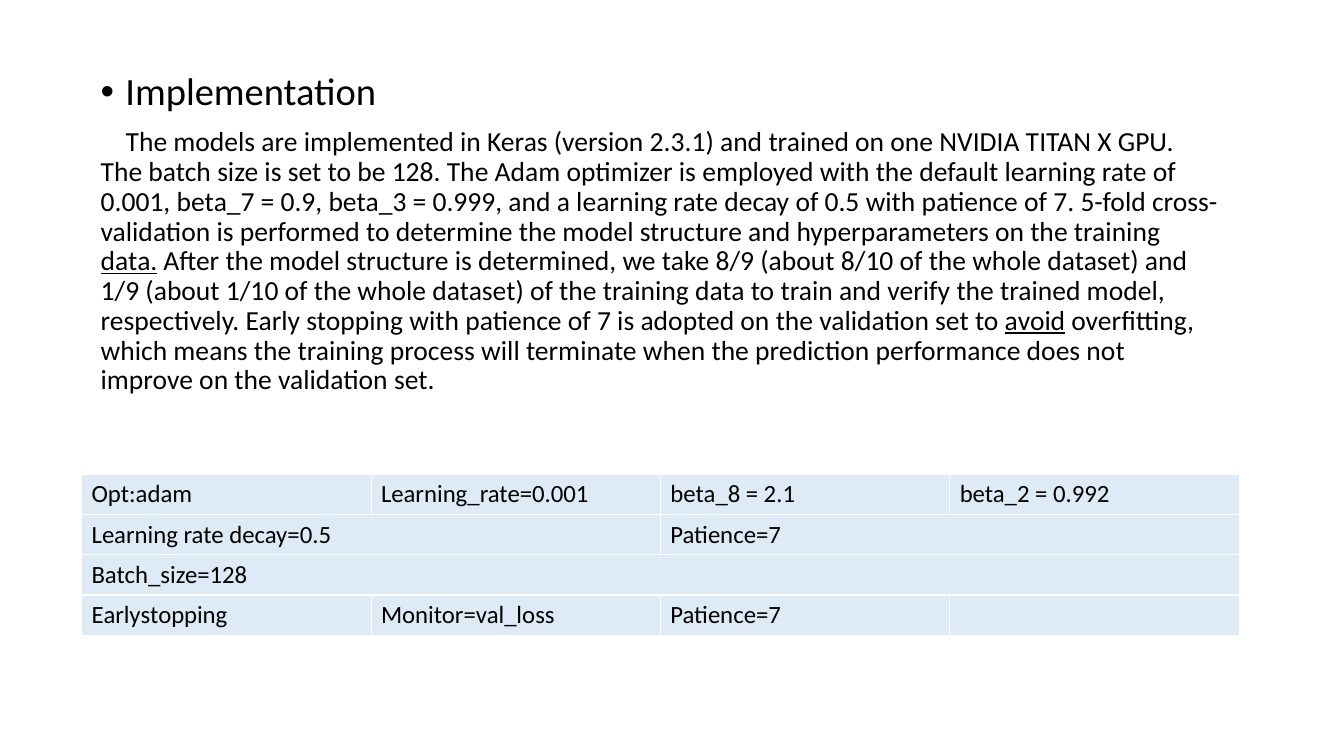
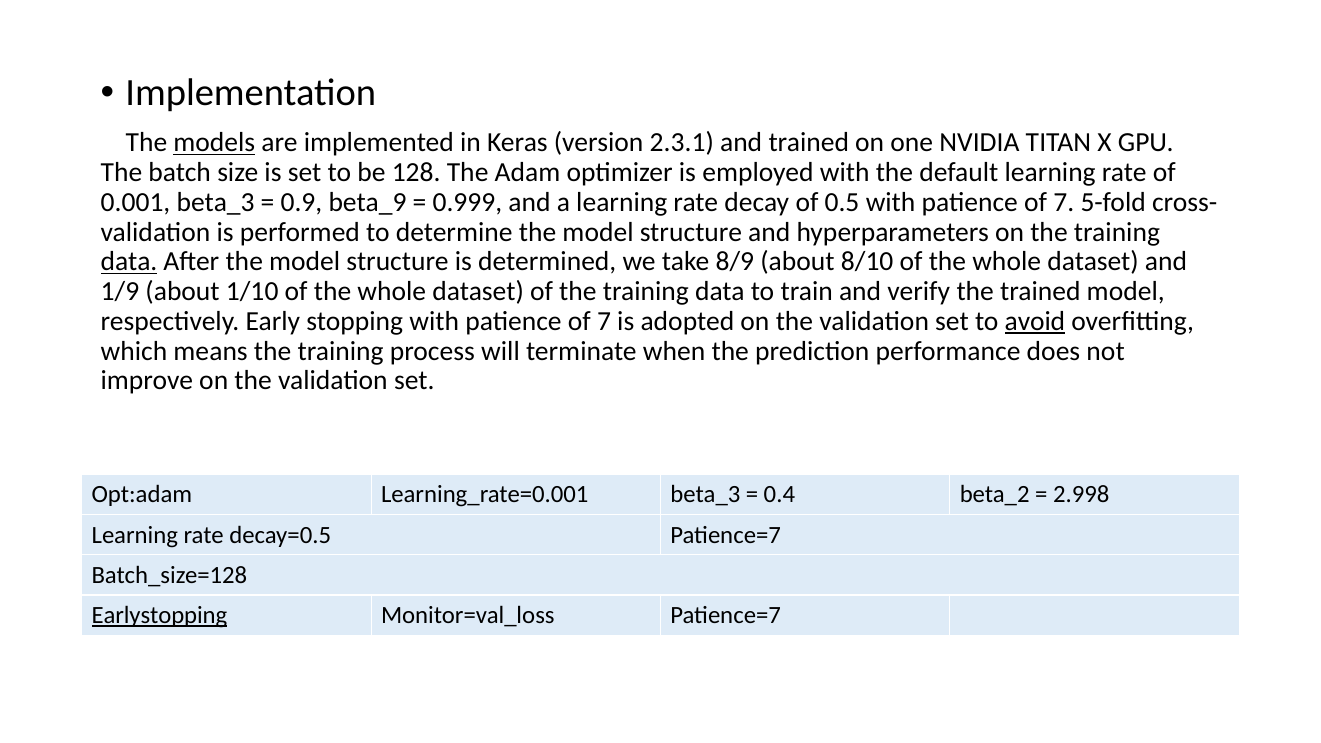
models underline: none -> present (214, 143)
0.001 beta_7: beta_7 -> beta_3 (216, 202)
beta_3: beta_3 -> beta_9 (368, 202)
beta_8: beta_8 -> beta_3 (705, 495)
2.1: 2.1 -> 0.4 (779, 495)
0.992: 0.992 -> 2.998 (1081, 495)
Earlystopping underline: none -> present (159, 615)
